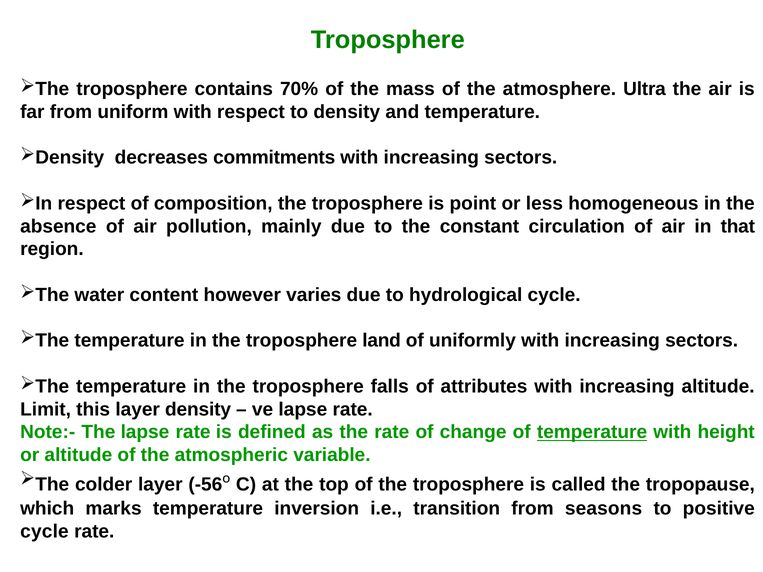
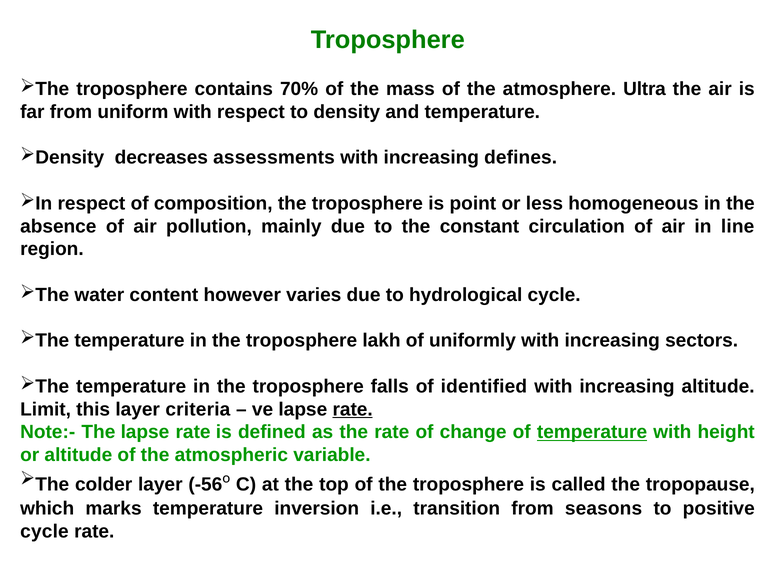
commitments: commitments -> assessments (274, 158)
sectors: sectors -> defines (521, 158)
that: that -> line (738, 226)
land: land -> lakh (381, 341)
attributes: attributes -> identified (484, 387)
layer density: density -> criteria (198, 409)
rate underline: none -> present (353, 409)
